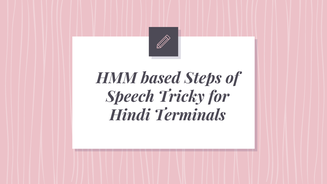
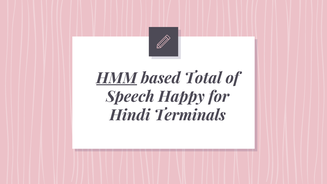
HMM underline: none -> present (117, 78)
Steps: Steps -> Total (203, 78)
Tricky: Tricky -> Happy (181, 97)
